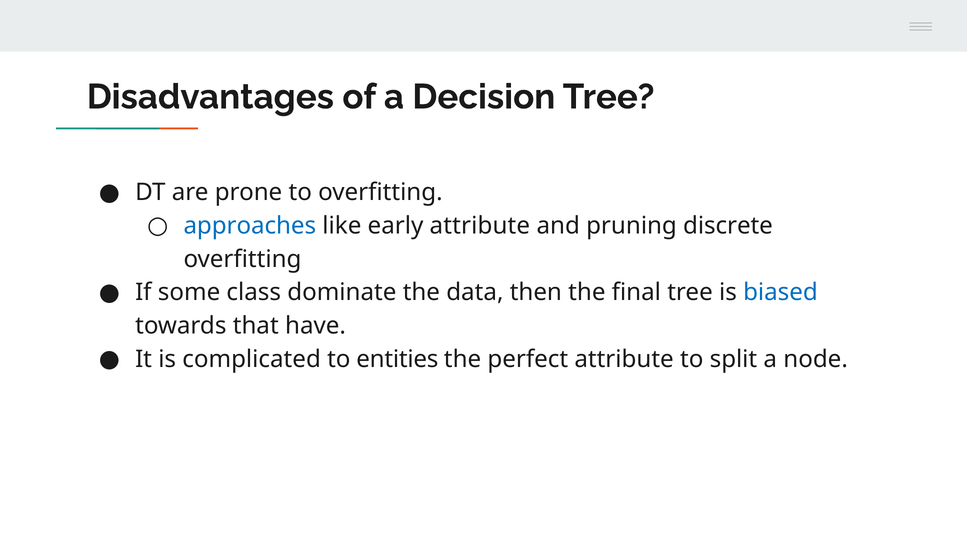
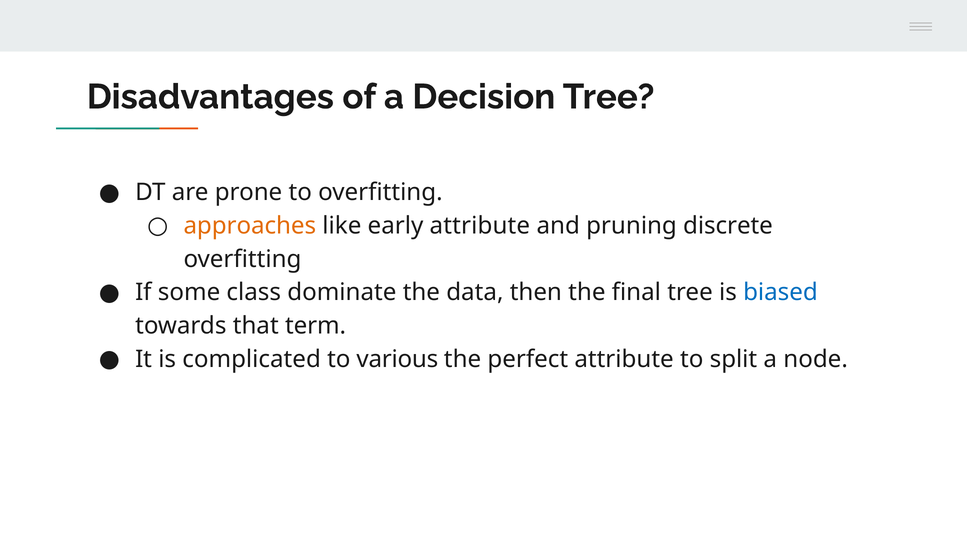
approaches colour: blue -> orange (250, 226)
have: have -> term (316, 326)
entities: entities -> various (397, 359)
